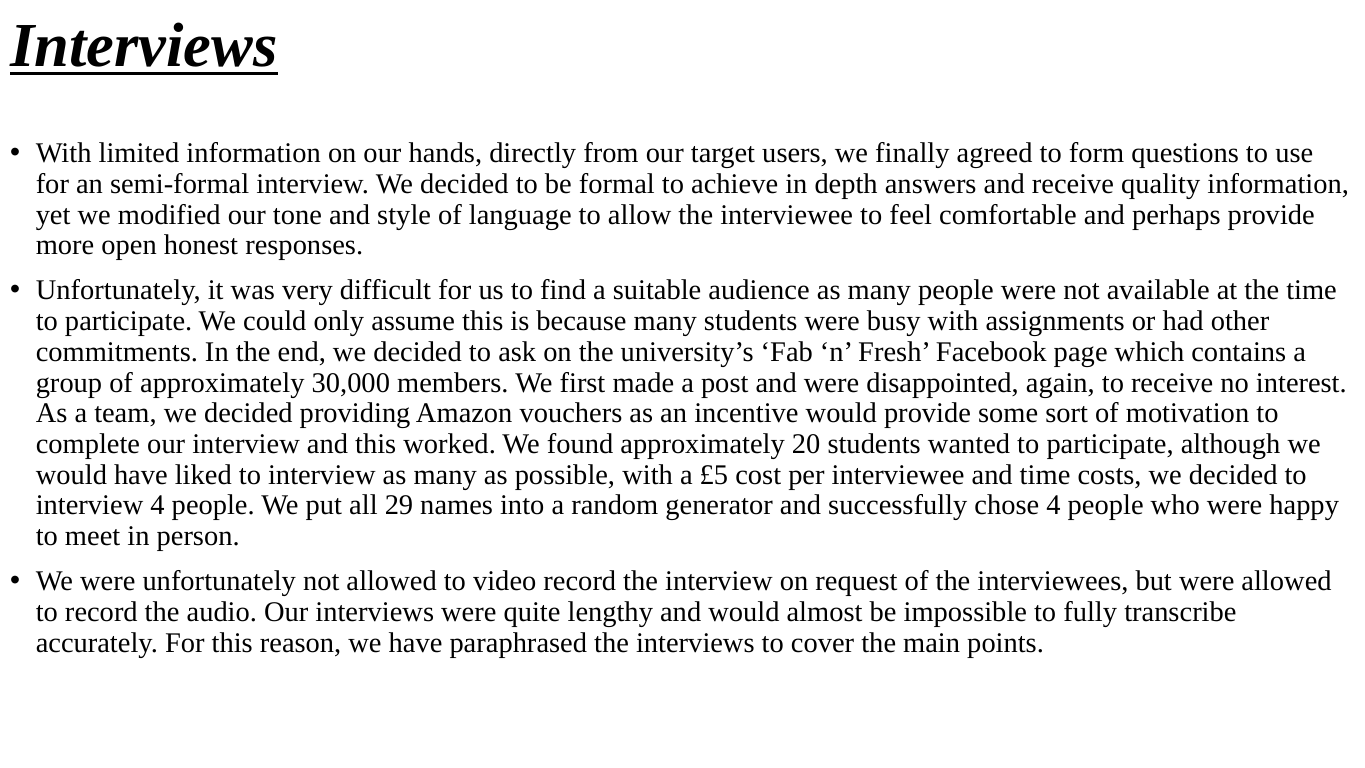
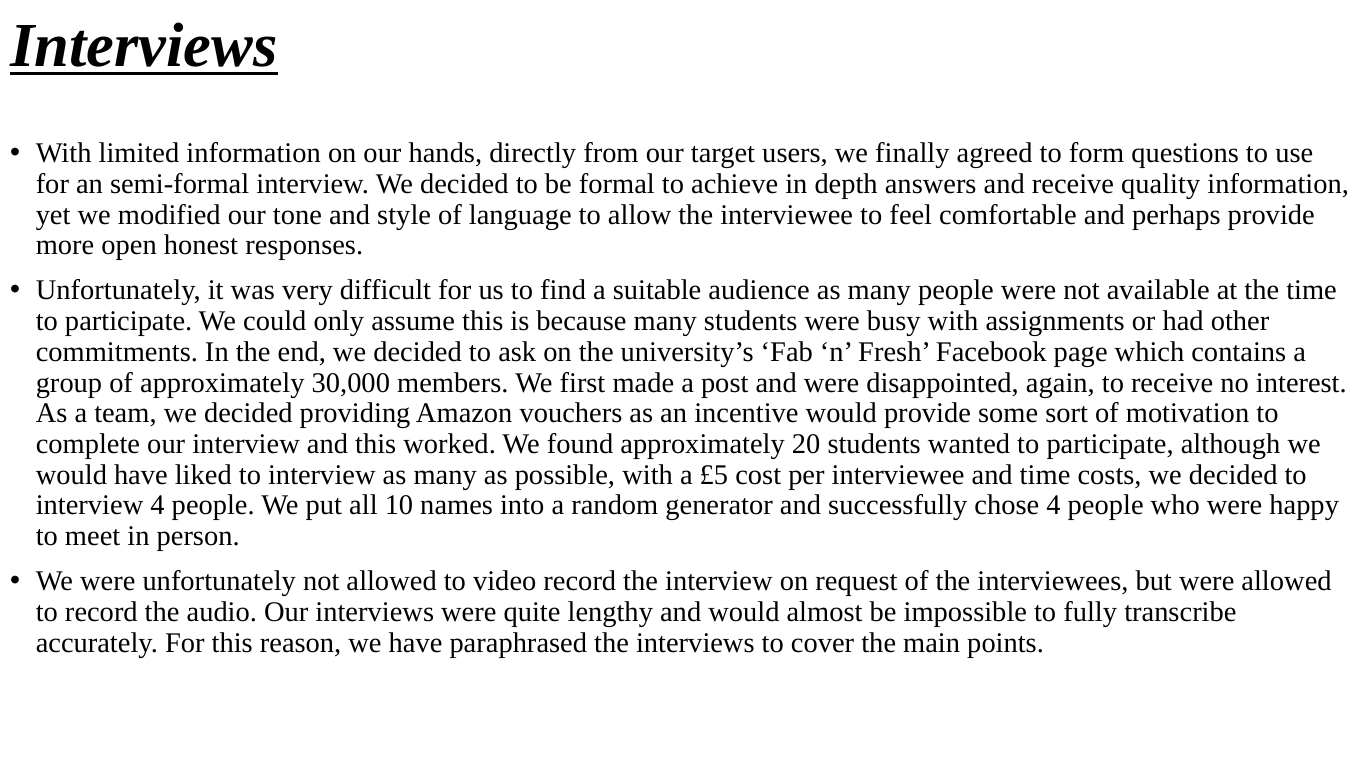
29: 29 -> 10 (399, 505)
